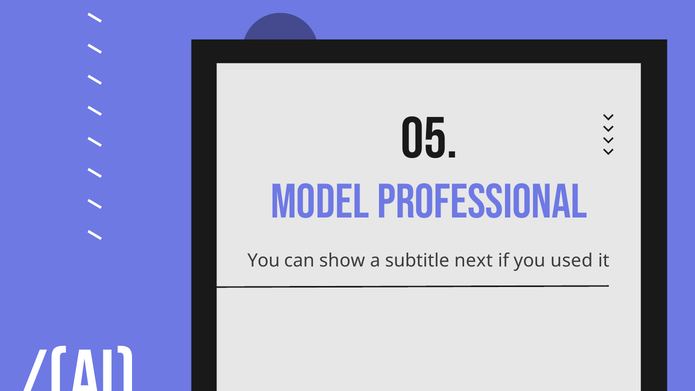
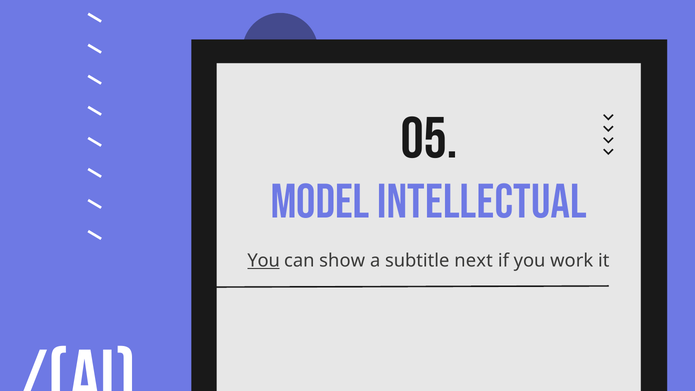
professional: professional -> intellectual (482, 202)
You underline: none -> present (264, 261)
used: used -> work (572, 261)
